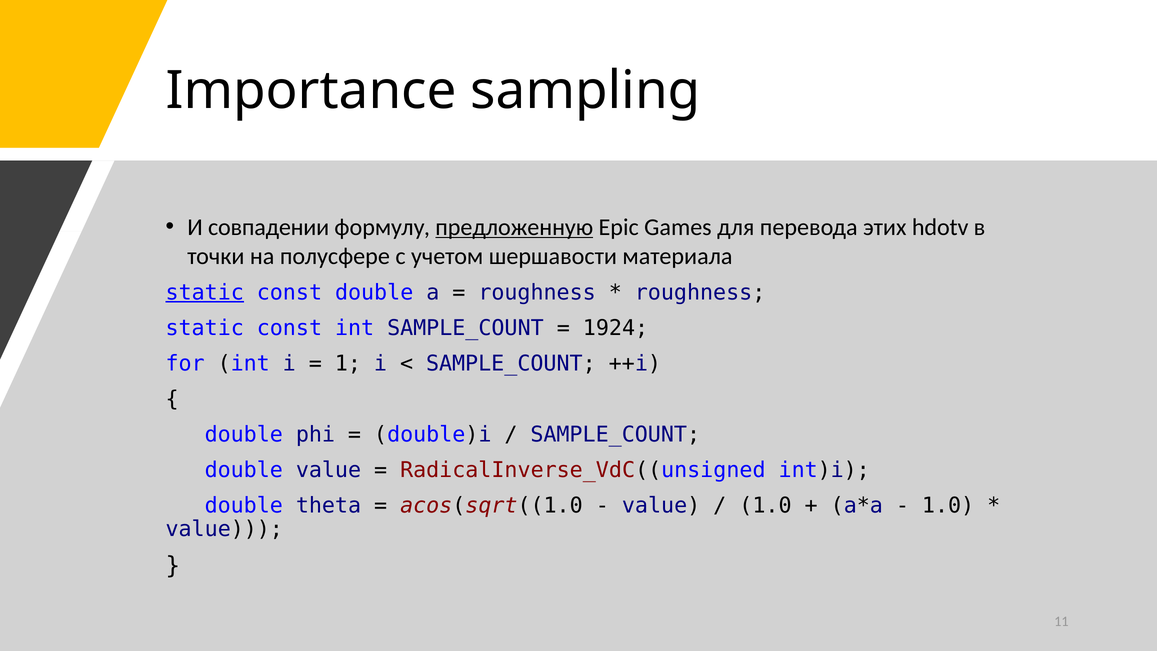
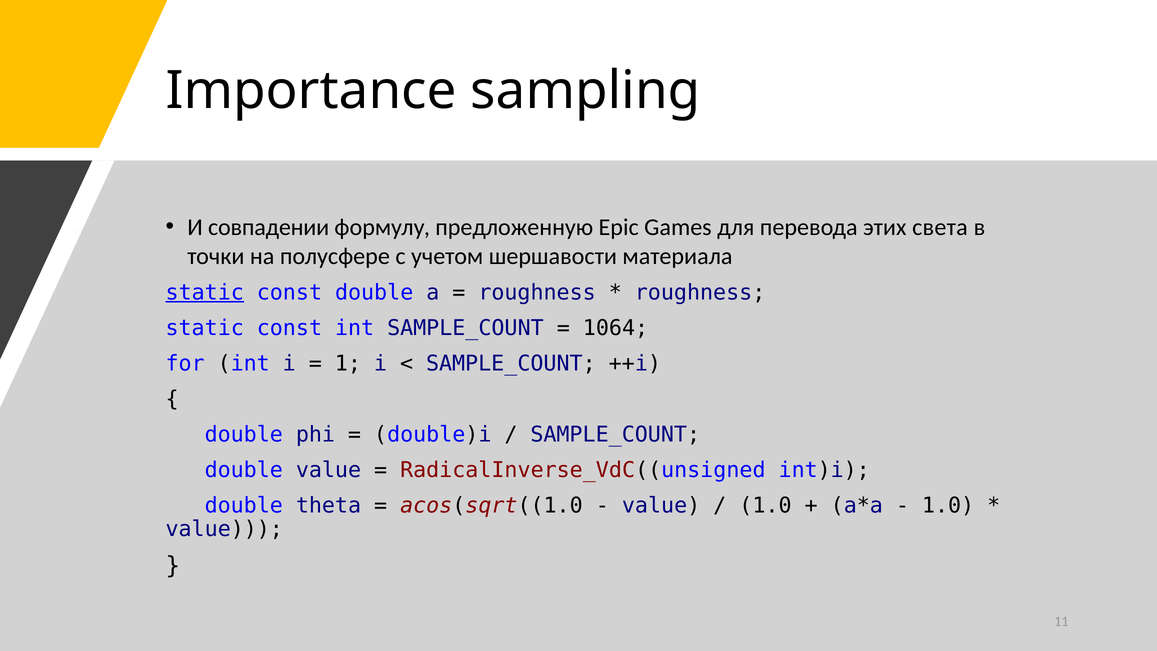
предложенную underline: present -> none (514, 227)
hdotv: hdotv -> света (940, 227)
1924: 1924 -> 1064 (615, 328)
